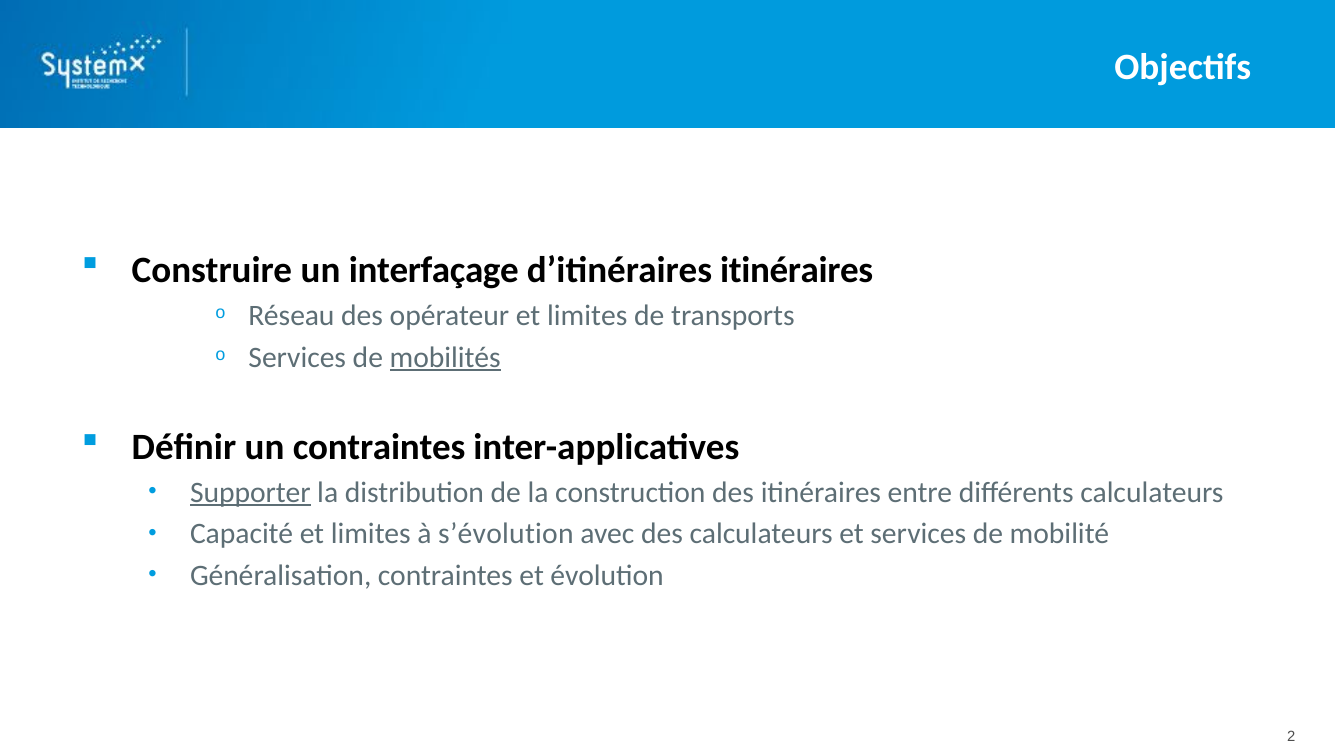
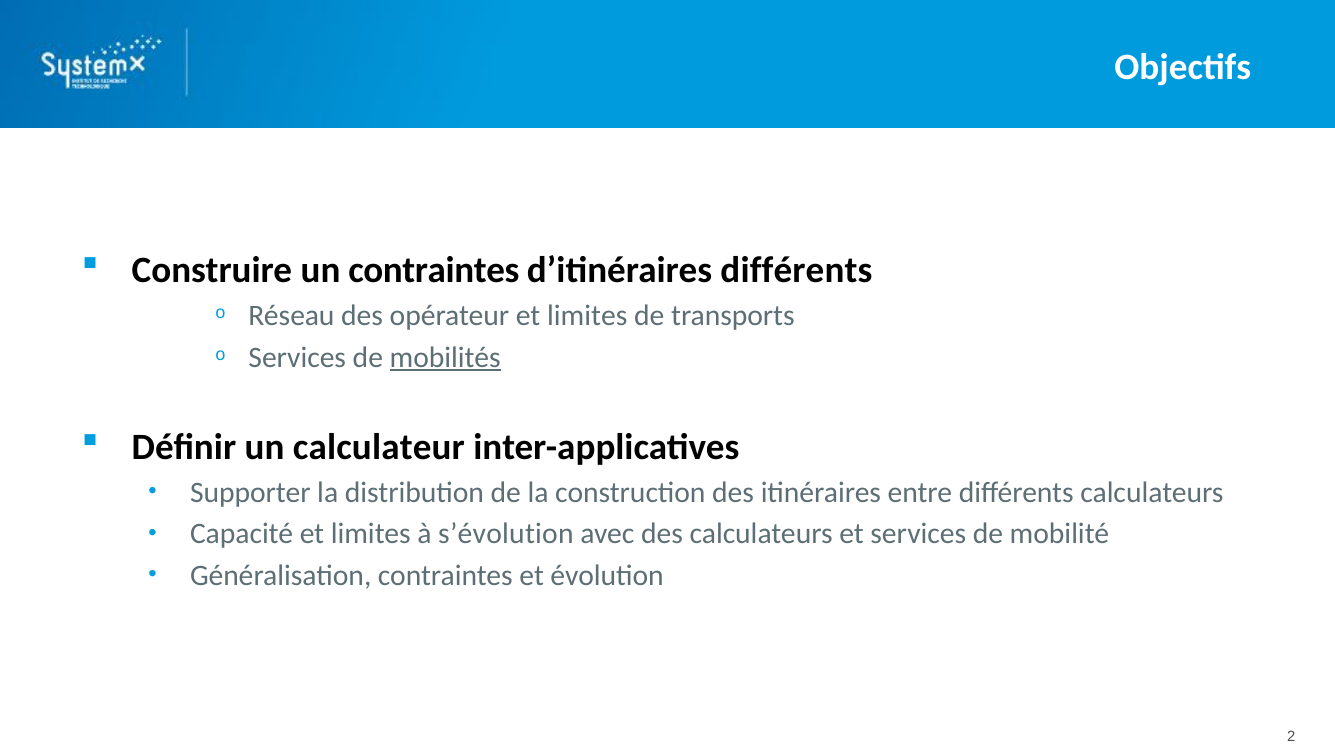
un interfaçage: interfaçage -> contraintes (434, 271)
d’itinéraires itinéraires: itinéraires -> différents (796, 271)
un contraintes: contraintes -> calculateur (379, 447)
Supporter underline: present -> none (250, 493)
